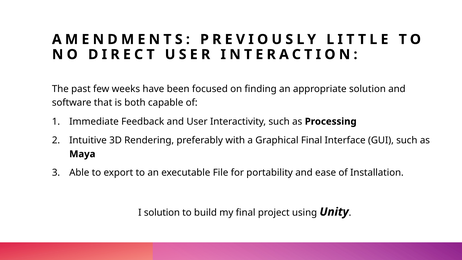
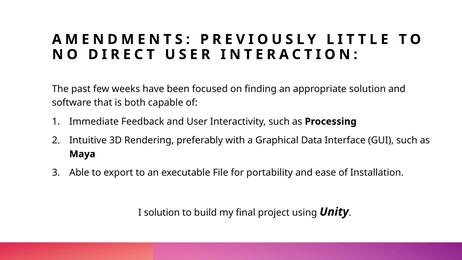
Graphical Final: Final -> Data (312, 140)
